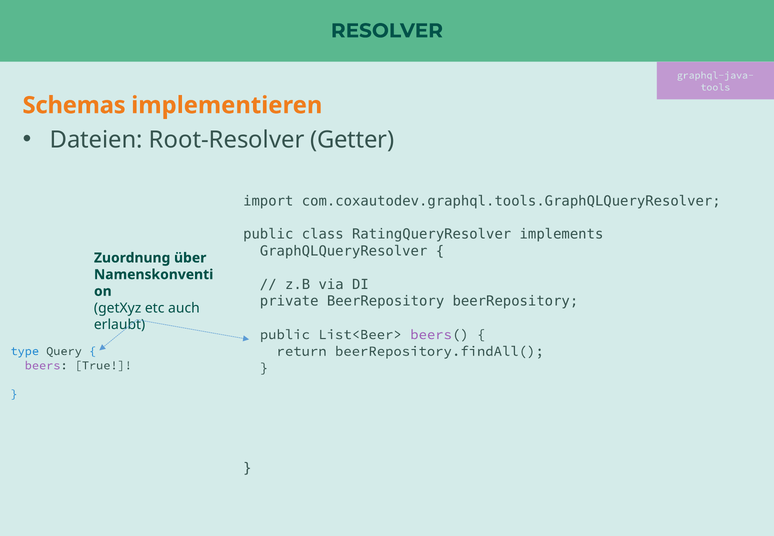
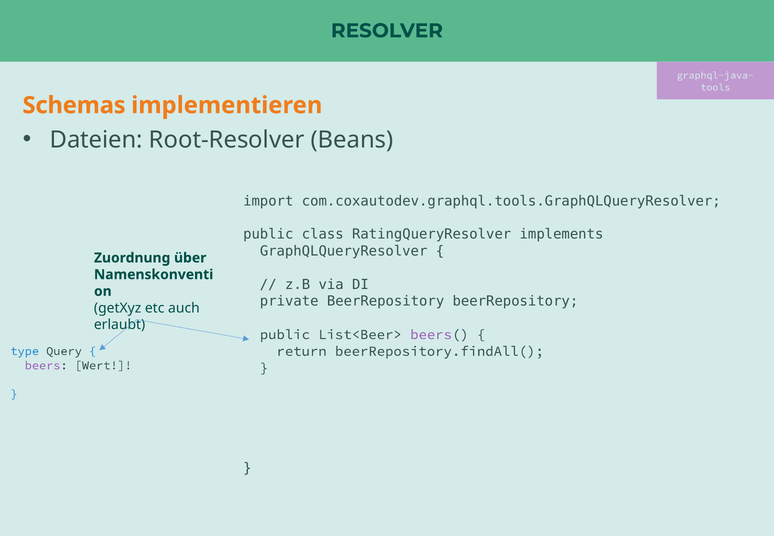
Getter: Getter -> Beans (352, 140)
True: True -> Wert (103, 365)
